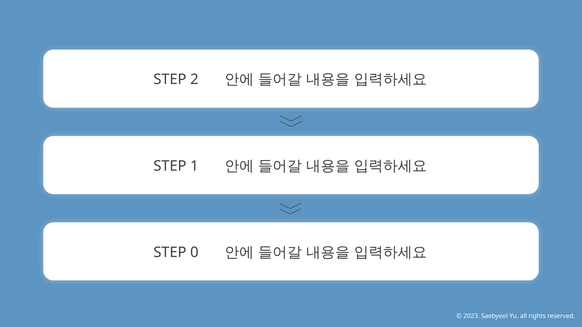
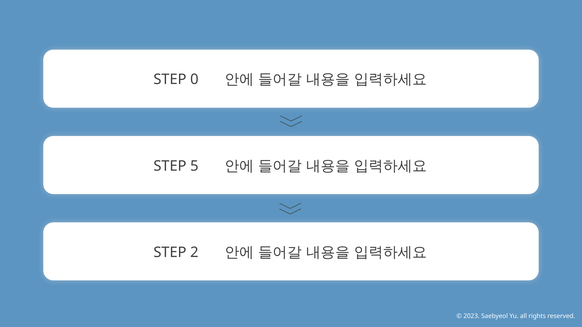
2: 2 -> 0 (194, 80)
1: 1 -> 5 (194, 166)
0: 0 -> 2 (194, 253)
